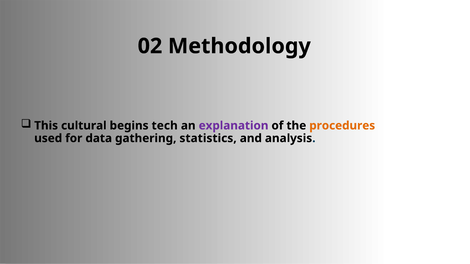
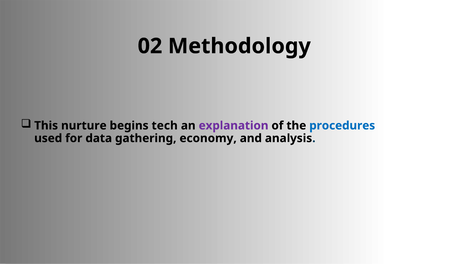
cultural: cultural -> nurture (84, 126)
procedures colour: orange -> blue (342, 126)
statistics: statistics -> economy (208, 138)
